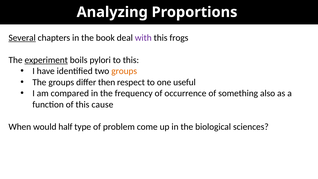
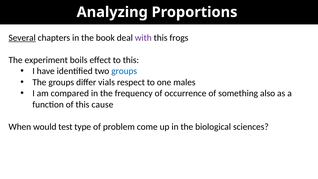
experiment underline: present -> none (46, 60)
pylori: pylori -> effect (100, 60)
groups colour: orange -> blue (124, 71)
then: then -> vials (107, 82)
useful: useful -> males (184, 82)
half: half -> test (65, 127)
